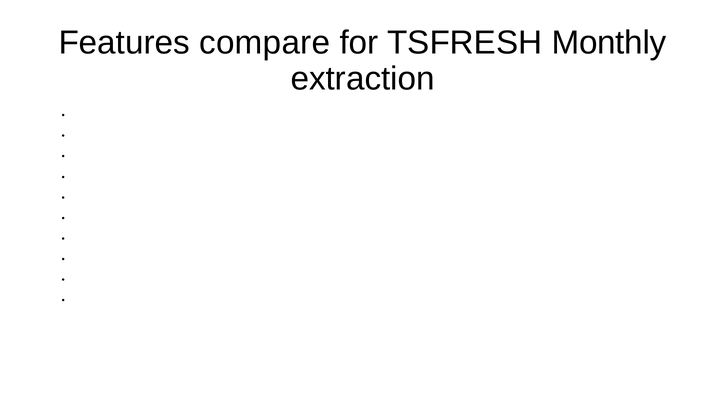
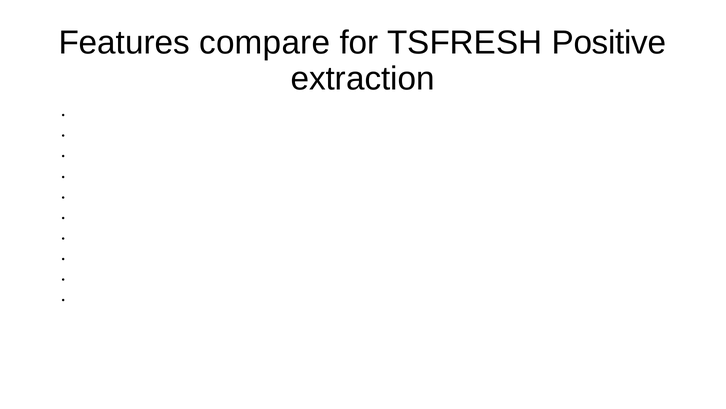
Monthly: Monthly -> Positive (609, 43)
